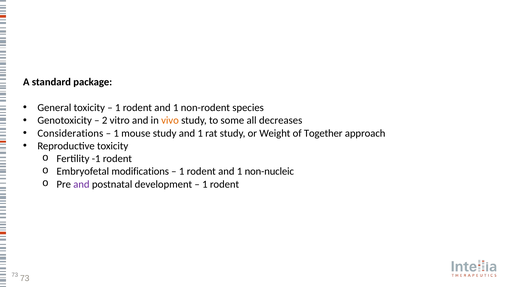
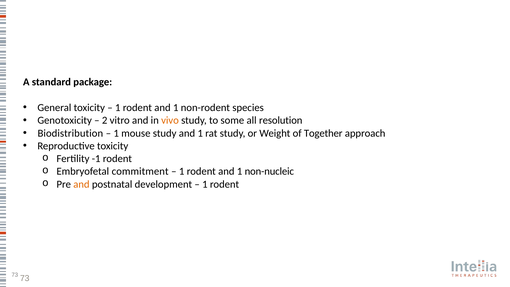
decreases: decreases -> resolution (281, 120)
Considerations: Considerations -> Biodistribution (70, 133)
modifications: modifications -> commitment (140, 171)
and colour: purple -> orange (81, 184)
